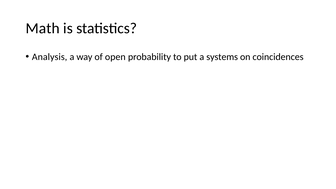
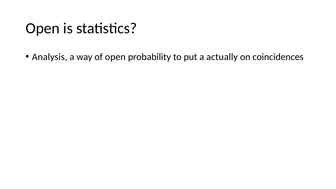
Math: Math -> Open (43, 28)
systems: systems -> actually (222, 57)
